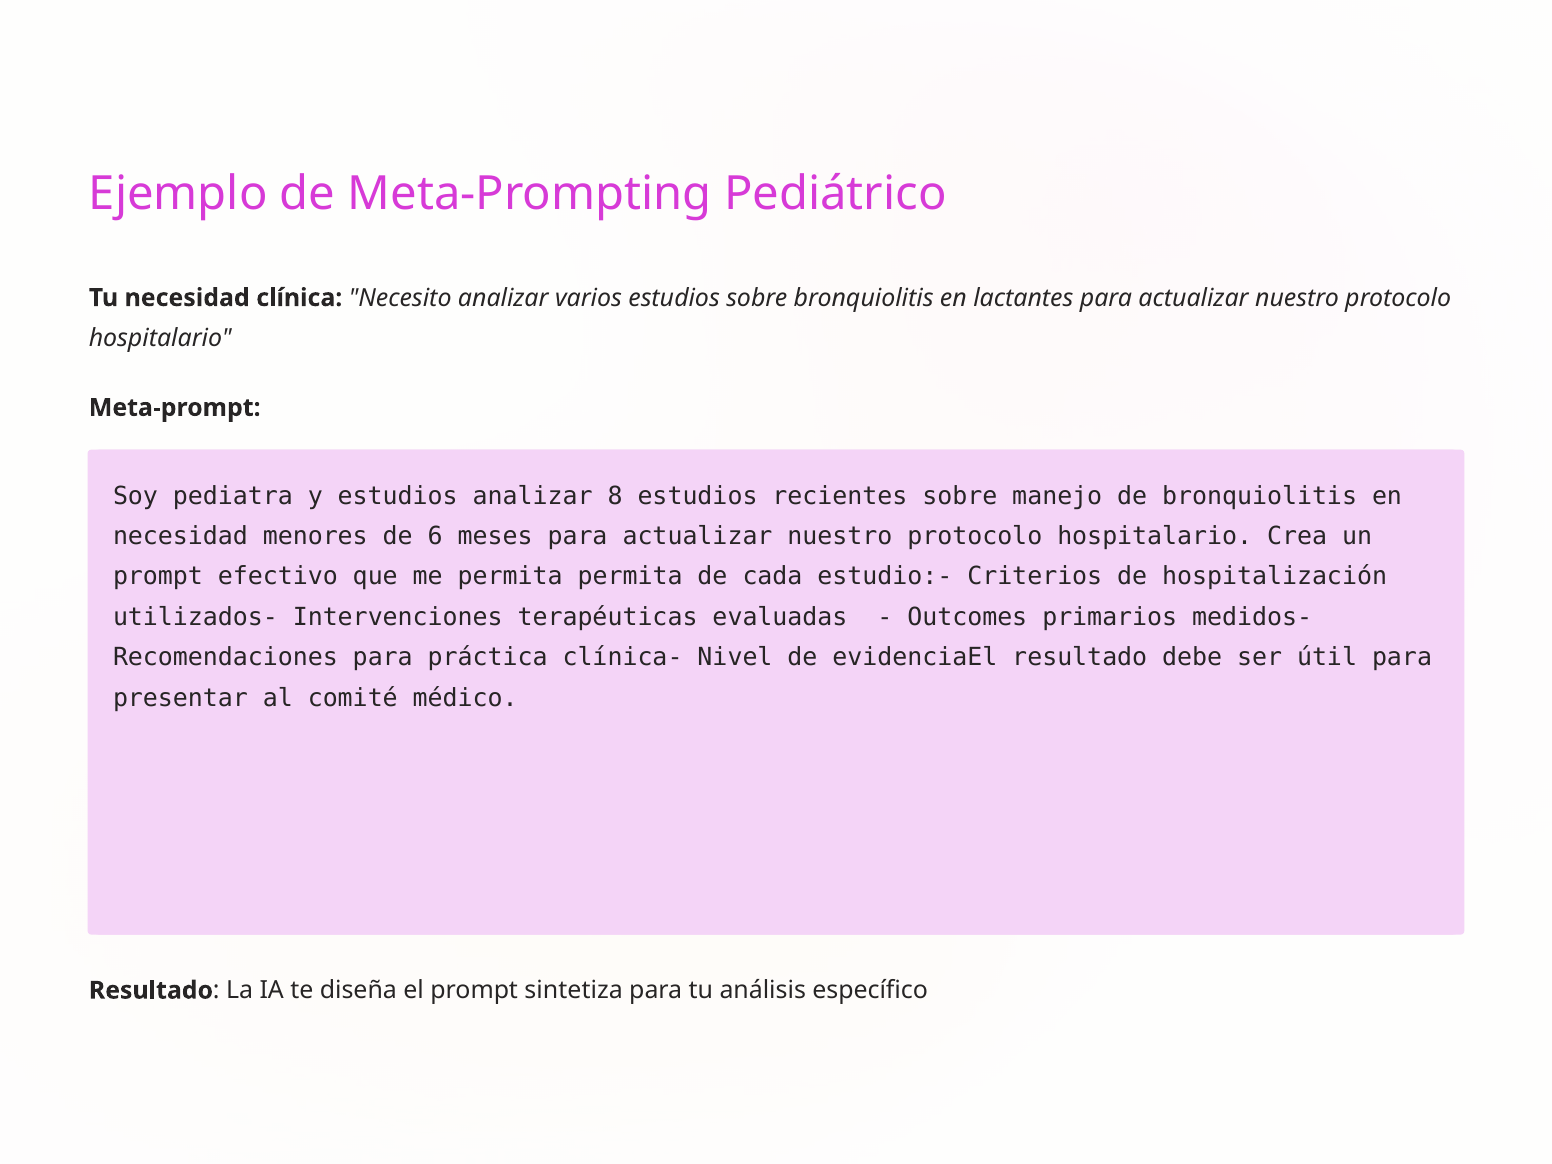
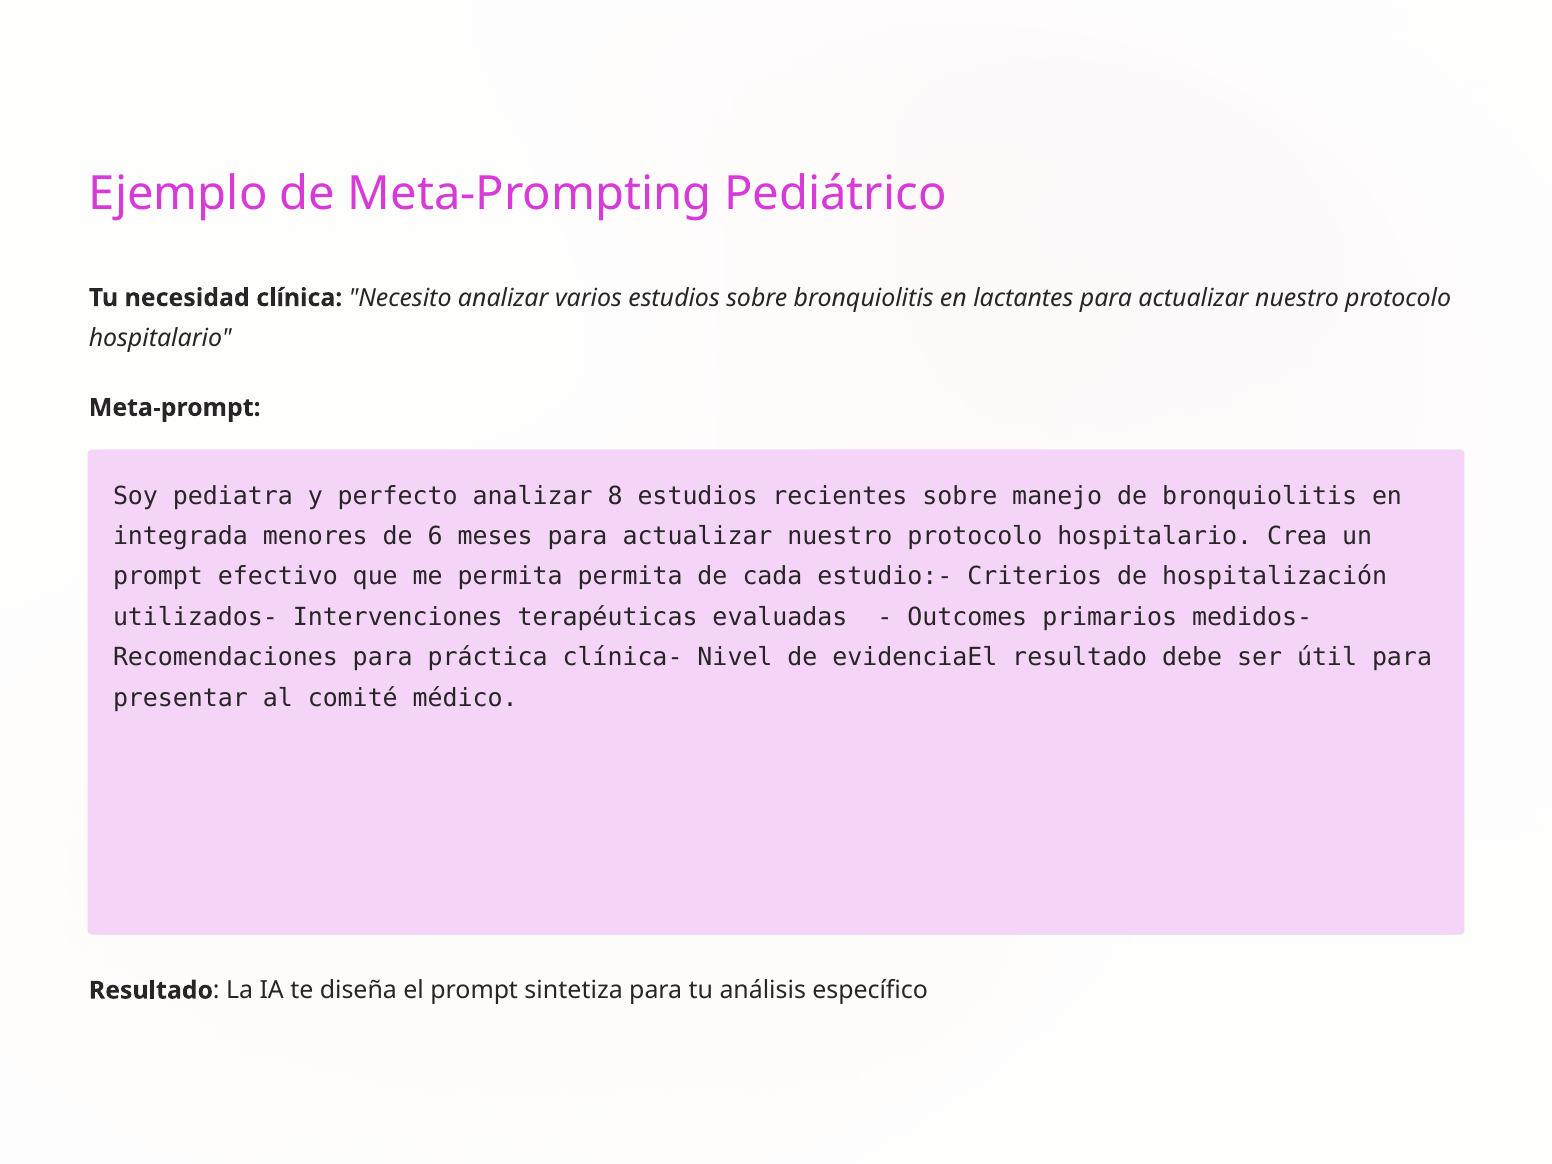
y estudios: estudios -> perfecto (398, 496)
necesidad: necesidad -> integrada (180, 536)
